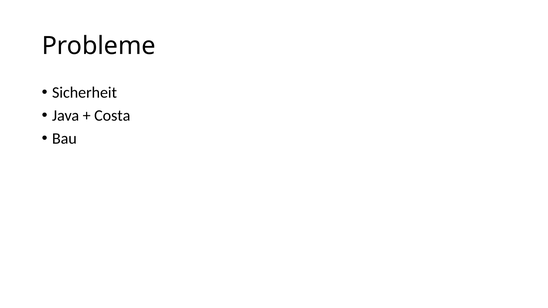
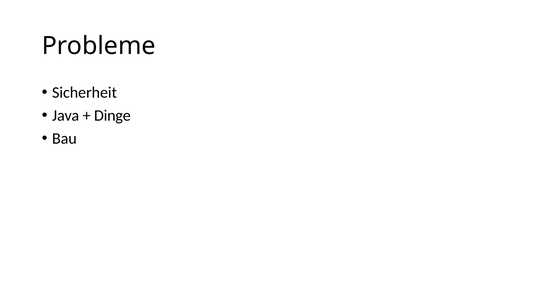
Costa: Costa -> Dinge (112, 116)
